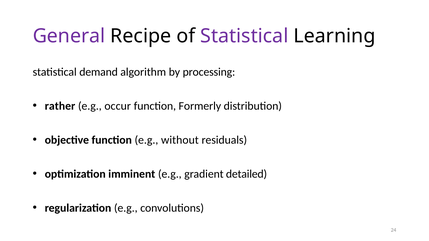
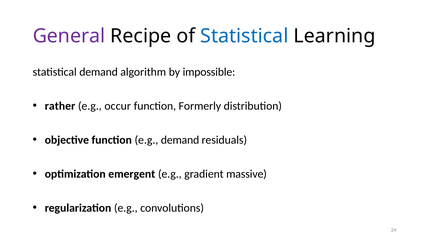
Statistical colour: purple -> blue (244, 36)
processing: processing -> impossible (209, 72)
e.g without: without -> demand (180, 140)
imminent: imminent -> emergent (132, 174)
detailed: detailed -> massive (246, 174)
